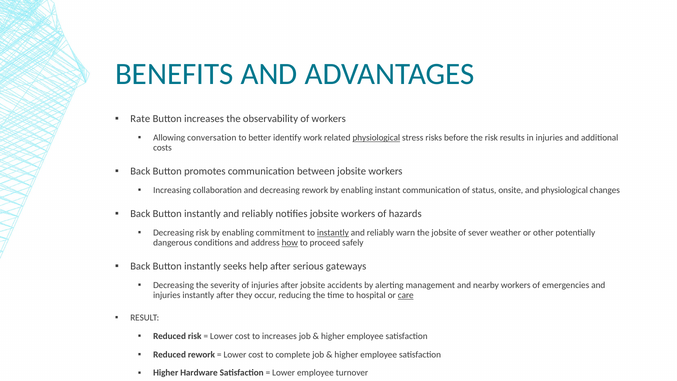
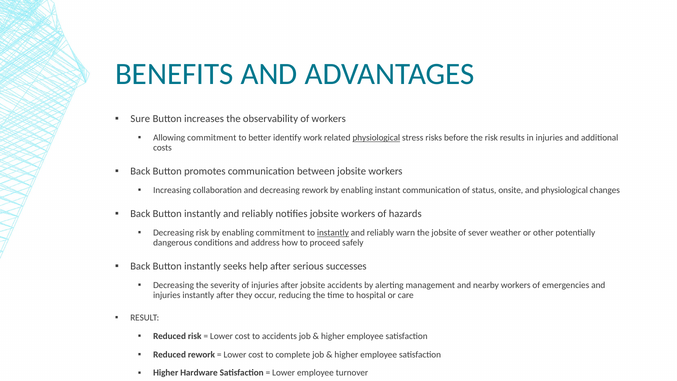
Rate: Rate -> Sure (140, 119)
Allowing conversation: conversation -> commitment (212, 138)
how underline: present -> none (290, 243)
gateways: gateways -> successes (346, 266)
care underline: present -> none (406, 295)
to increases: increases -> accidents (279, 336)
